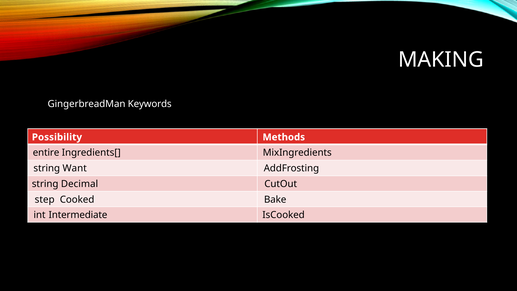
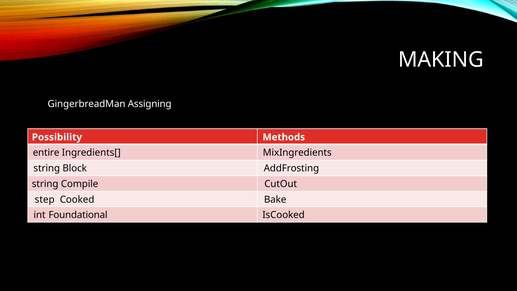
Keywords: Keywords -> Assigning (150, 104)
Want: Want -> Block (75, 168)
Decimal: Decimal -> Compile (80, 184)
Intermediate: Intermediate -> Foundational (78, 215)
